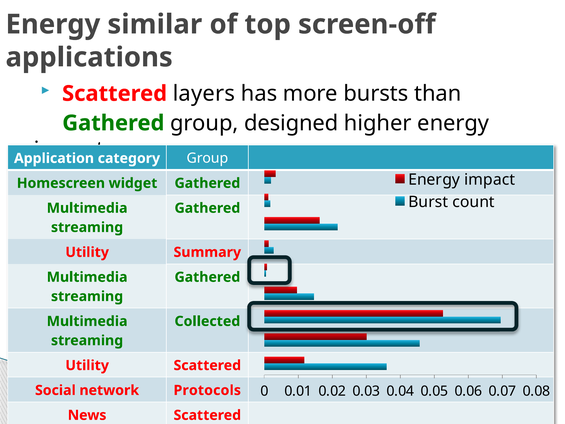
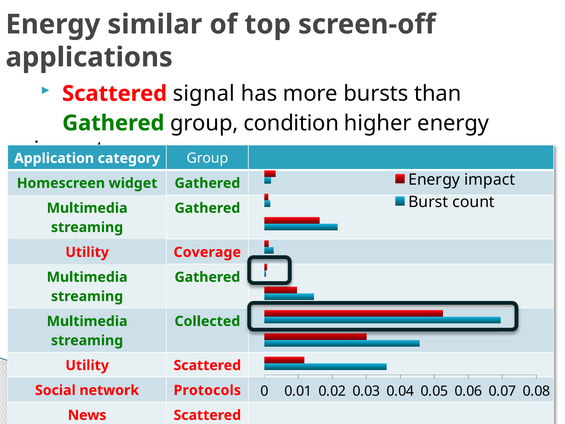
layers: layers -> signal (204, 94)
designed: designed -> condition (291, 123)
Summary: Summary -> Coverage (207, 252)
